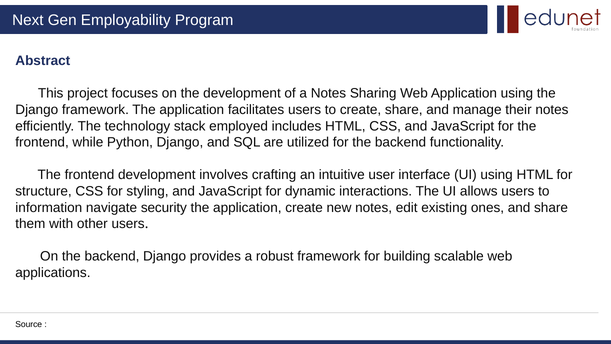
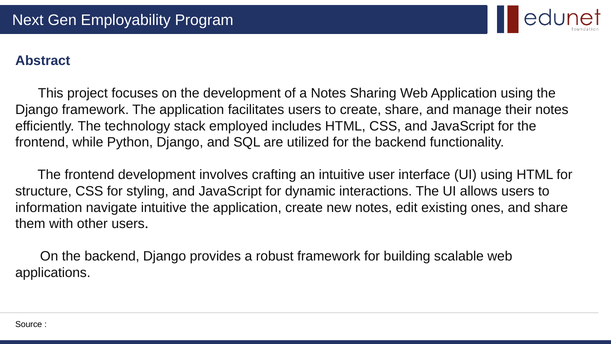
navigate security: security -> intuitive (164, 207)
